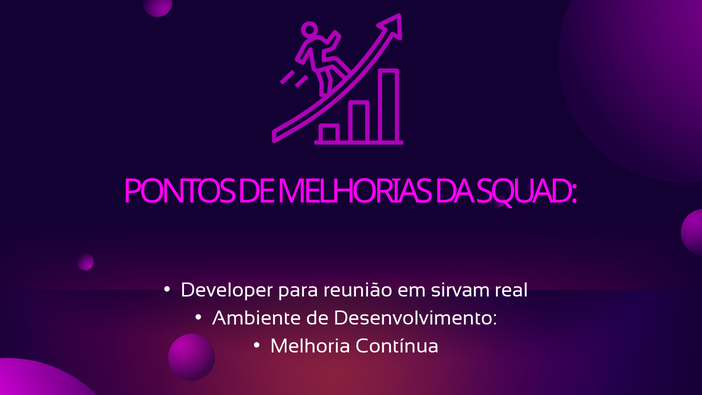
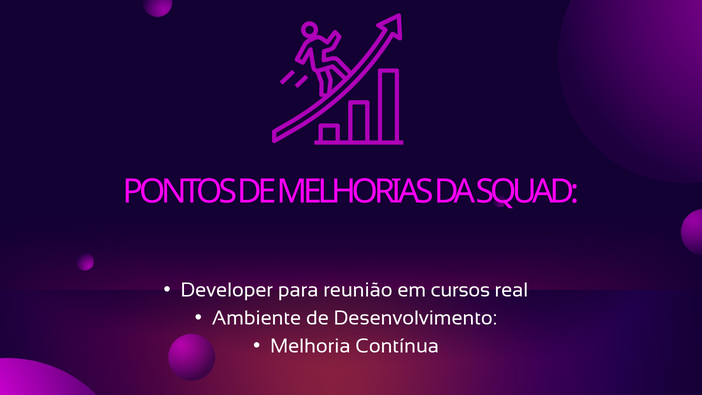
sirvam: sirvam -> cursos (460, 290)
